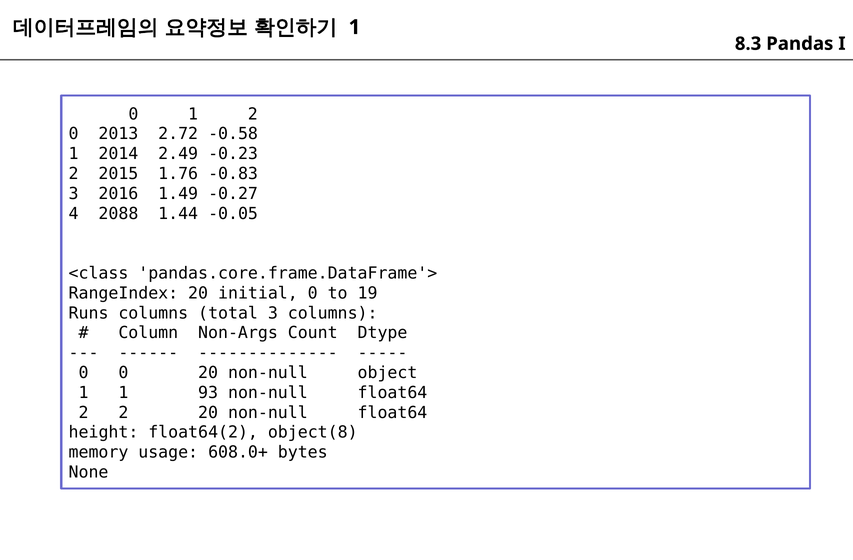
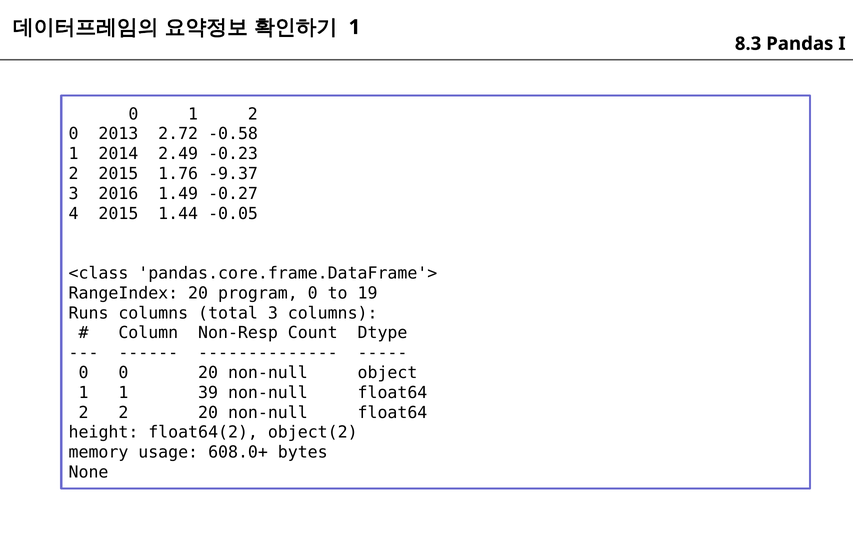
-0.83: -0.83 -> -9.37 (233, 174)
4 2088: 2088 -> 2015 (118, 214)
initial: initial -> program (258, 293)
Non-Args: Non-Args -> Non-Resp (238, 333)
93: 93 -> 39 (208, 393)
object(8: object(8 -> object(2 (313, 433)
